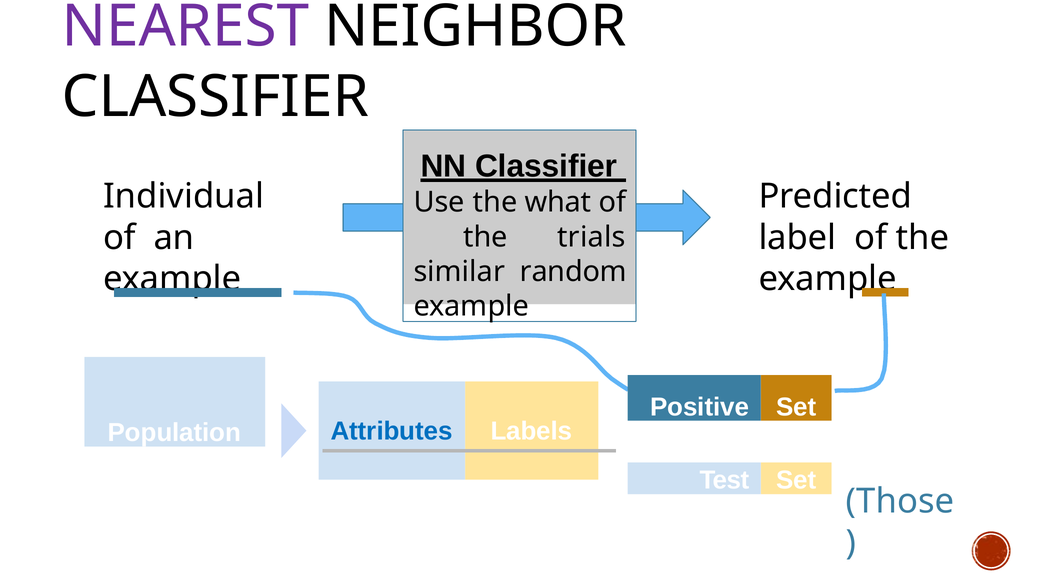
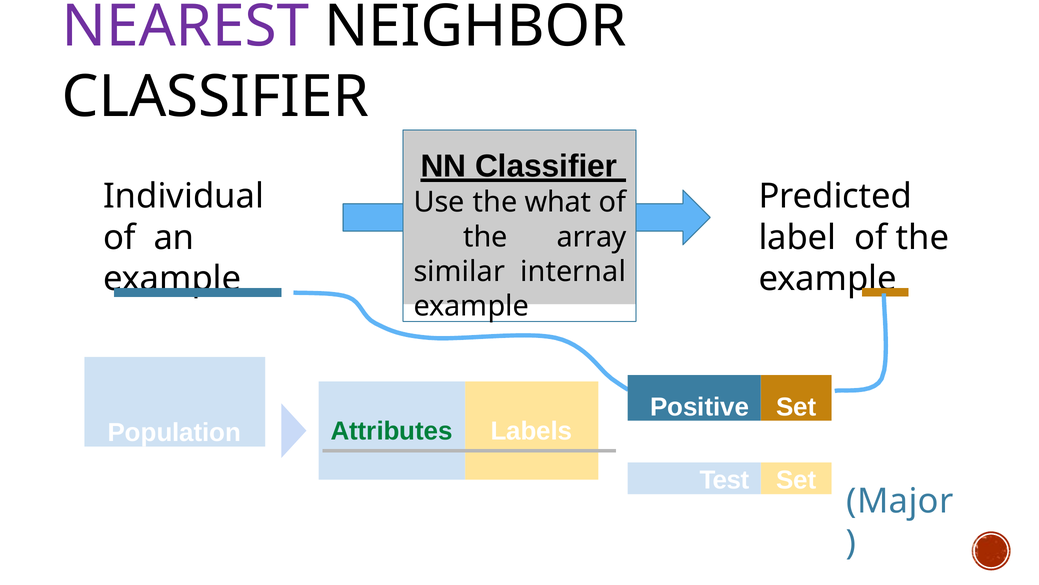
trials: trials -> array (592, 237)
random: random -> internal (573, 271)
Attributes colour: blue -> green (392, 431)
Those: Those -> Major (900, 501)
